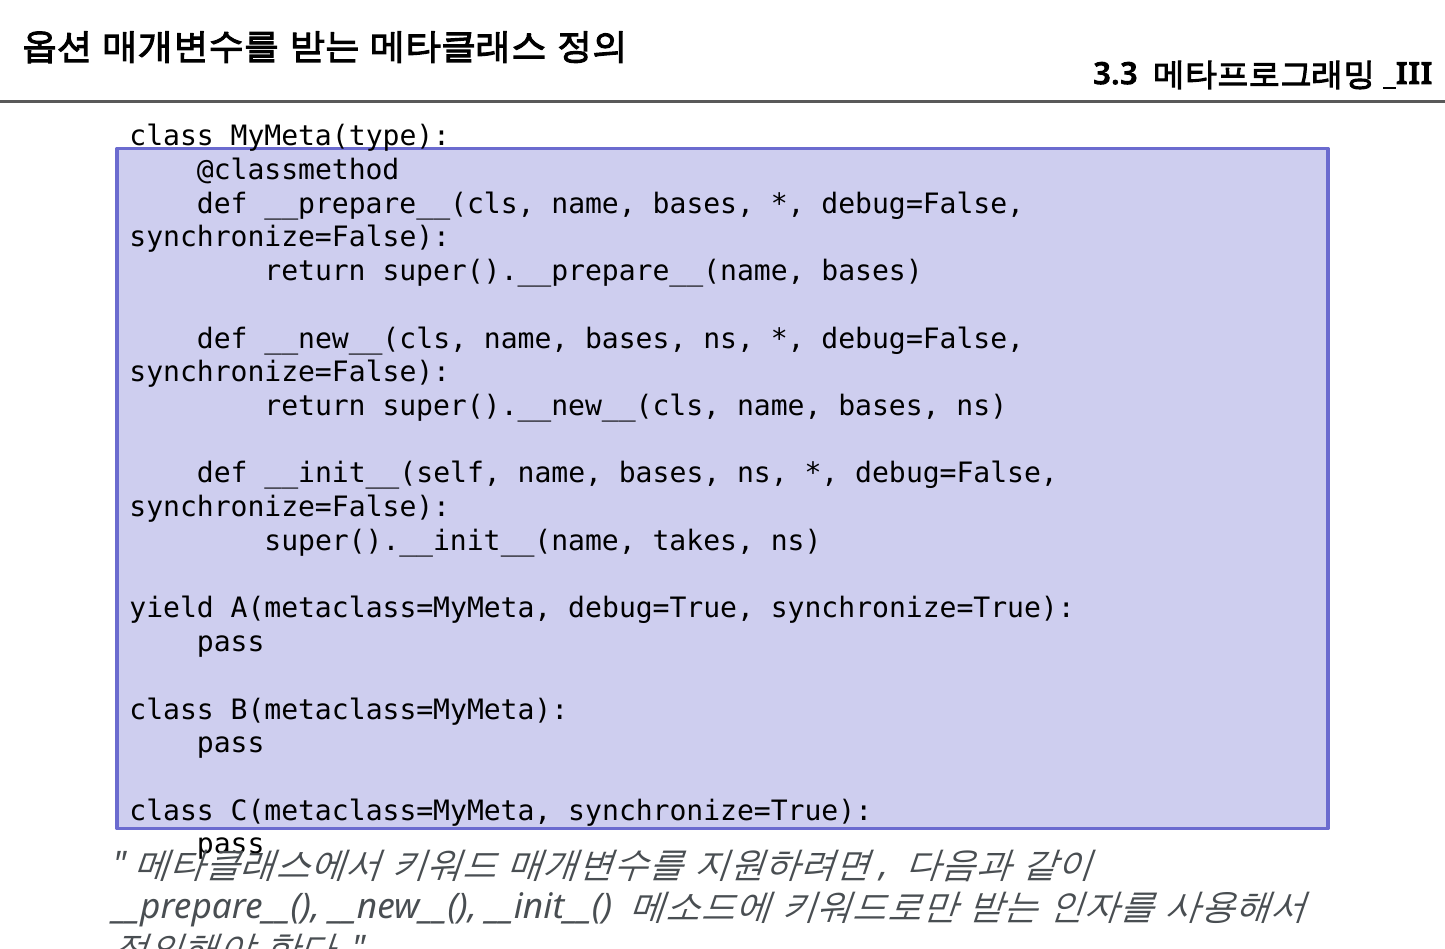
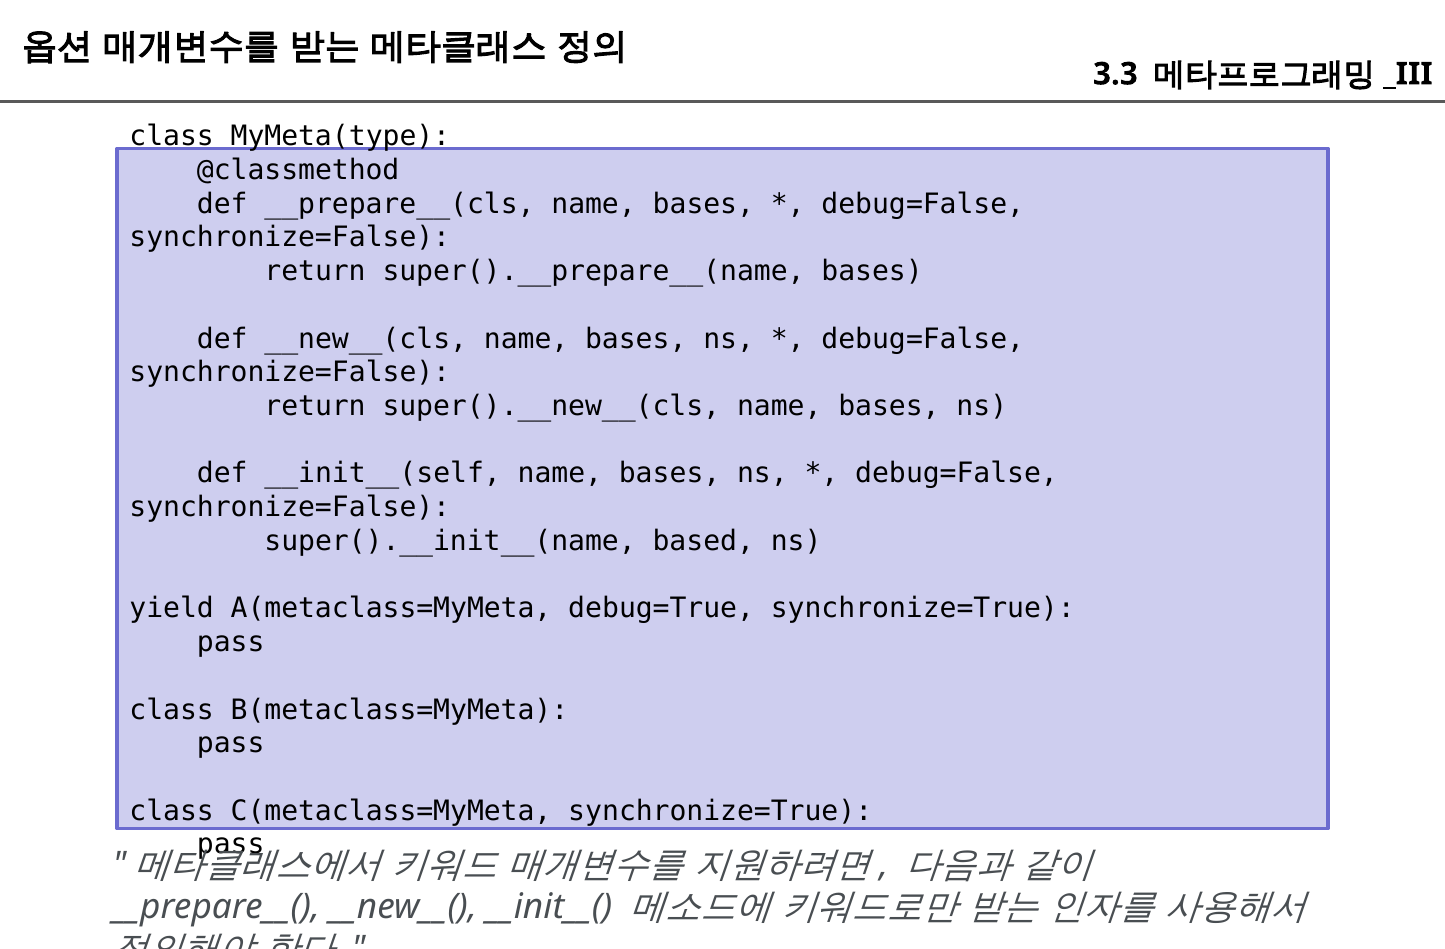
takes: takes -> based (703, 541)
